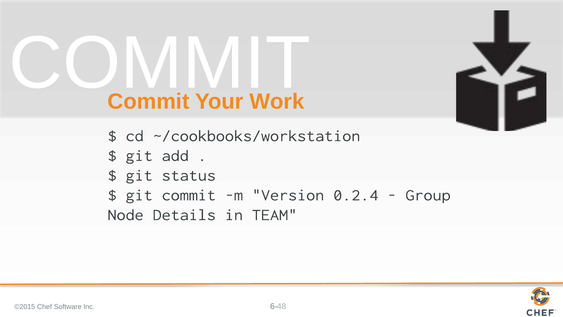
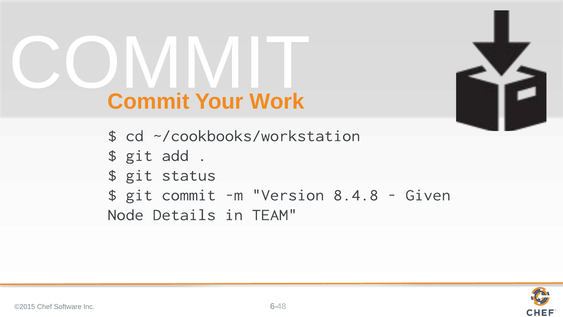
0.2.4: 0.2.4 -> 8.4.8 (356, 195)
Group: Group -> Given (428, 195)
